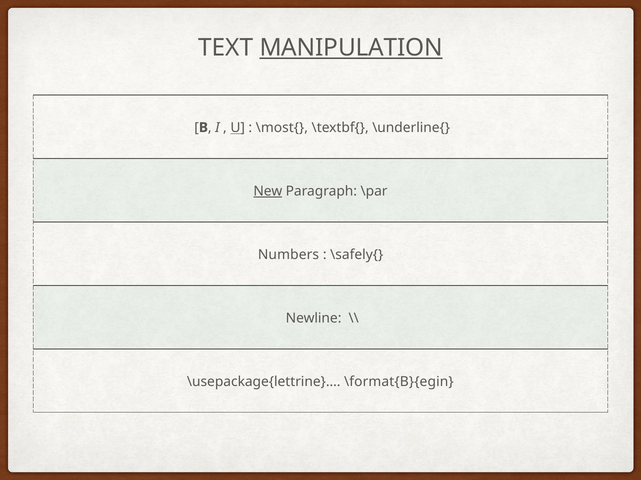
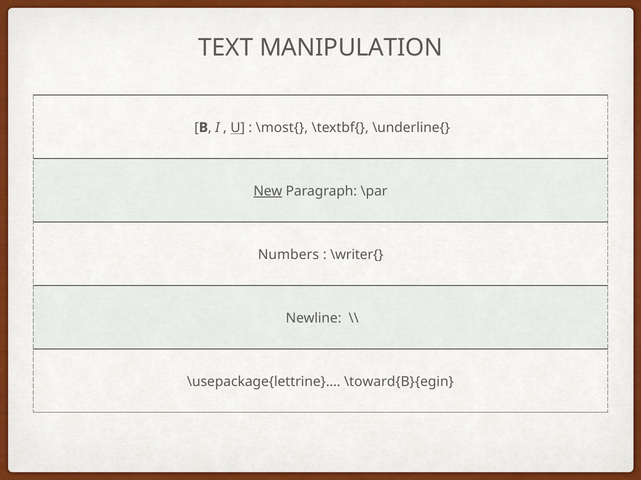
MANIPULATION underline: present -> none (351, 48)
\safely{: \safely{ -> \writer{ (357, 255)
\format{B}{egin: \format{B}{egin -> \toward{B}{egin (399, 382)
